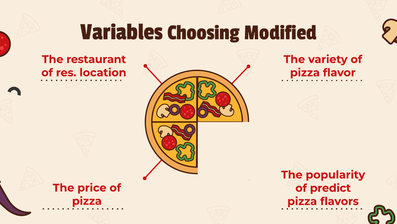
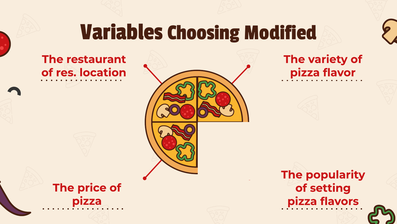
predict: predict -> setting (330, 188)
